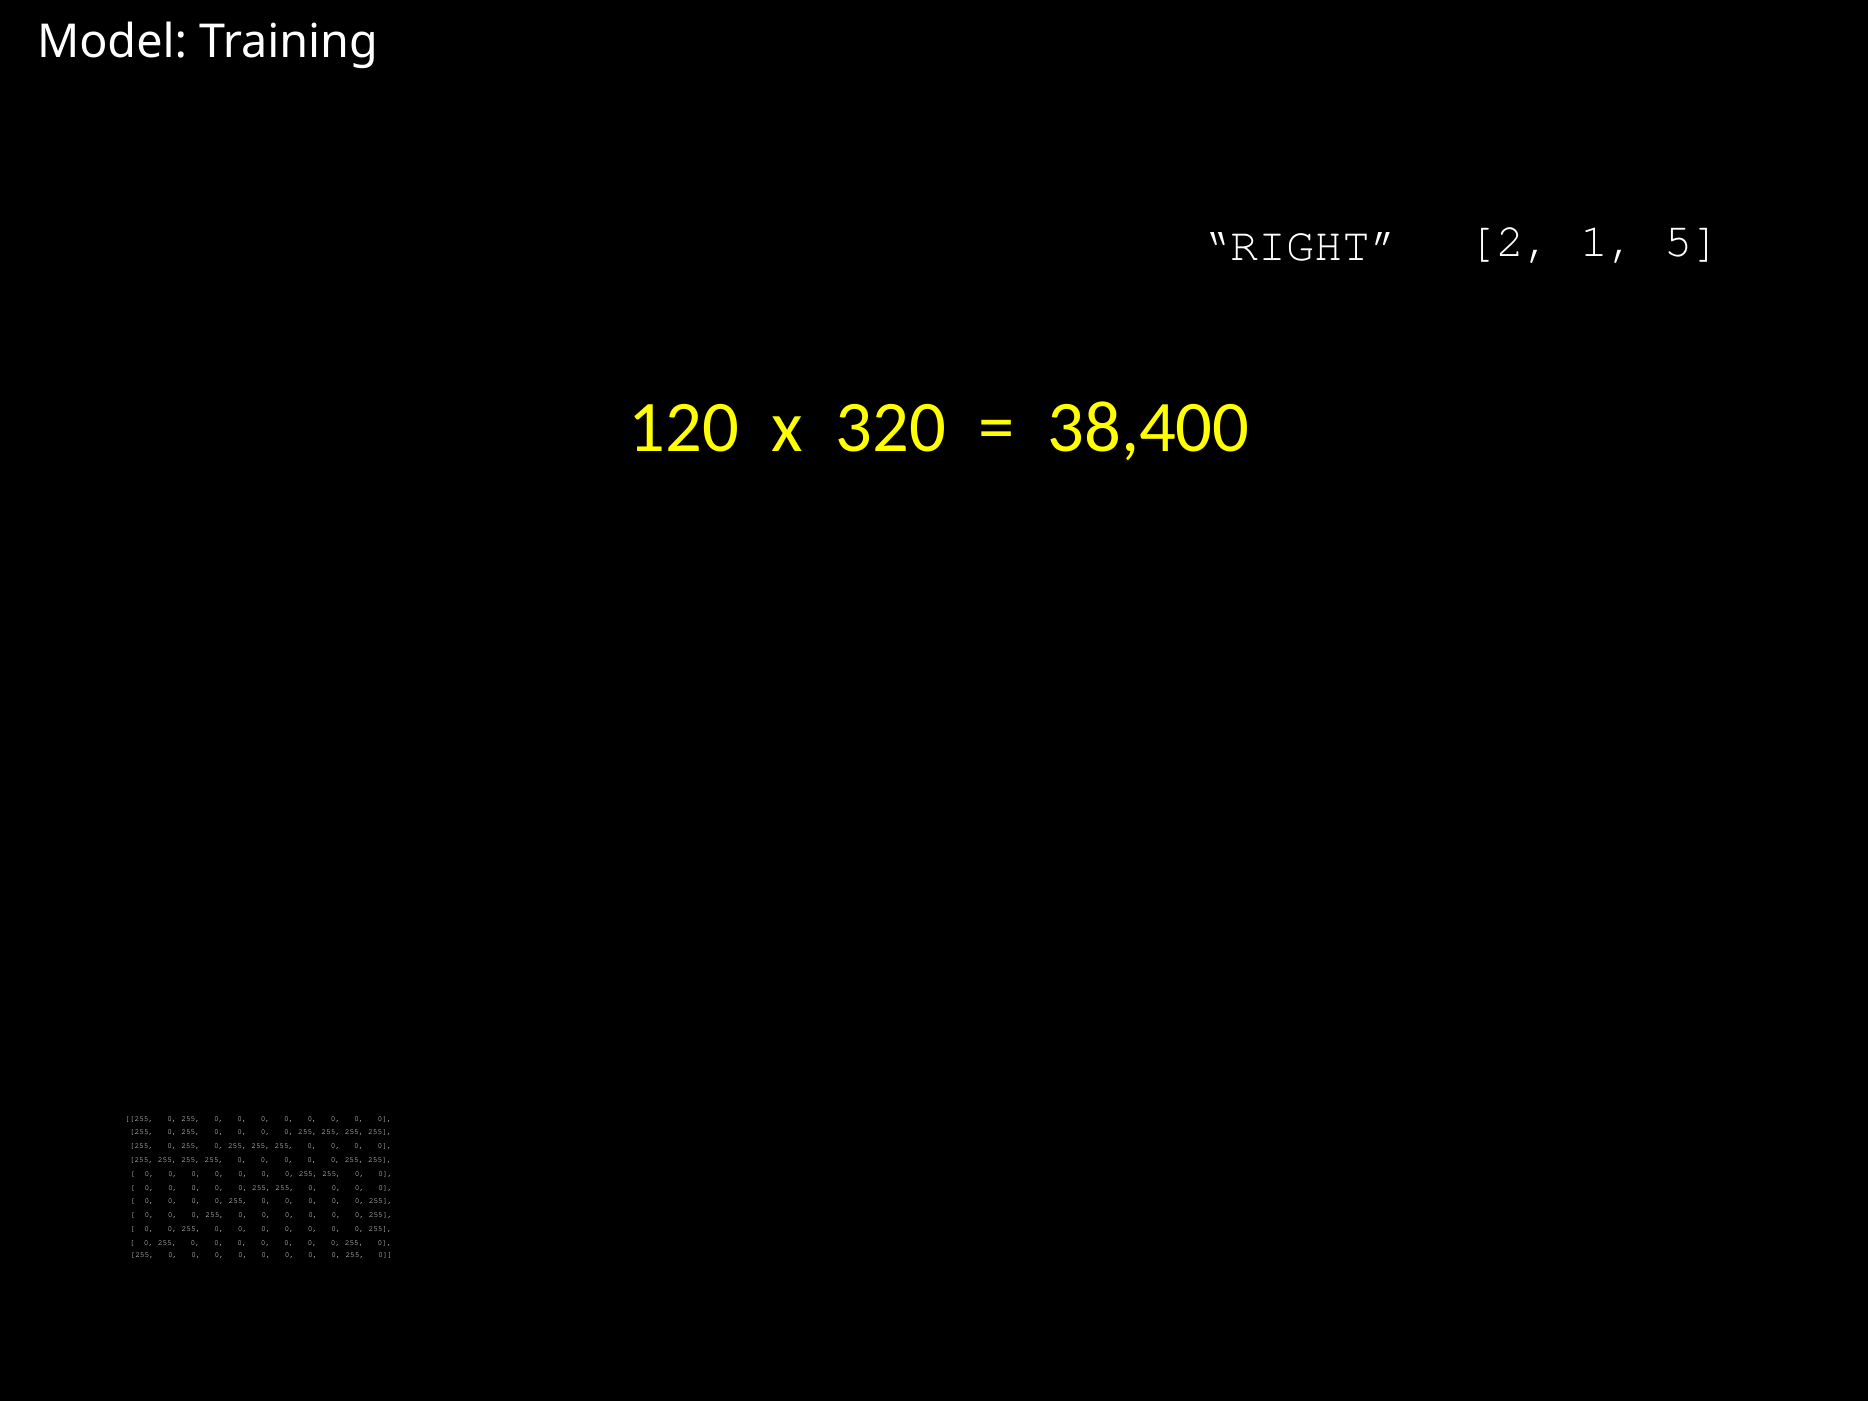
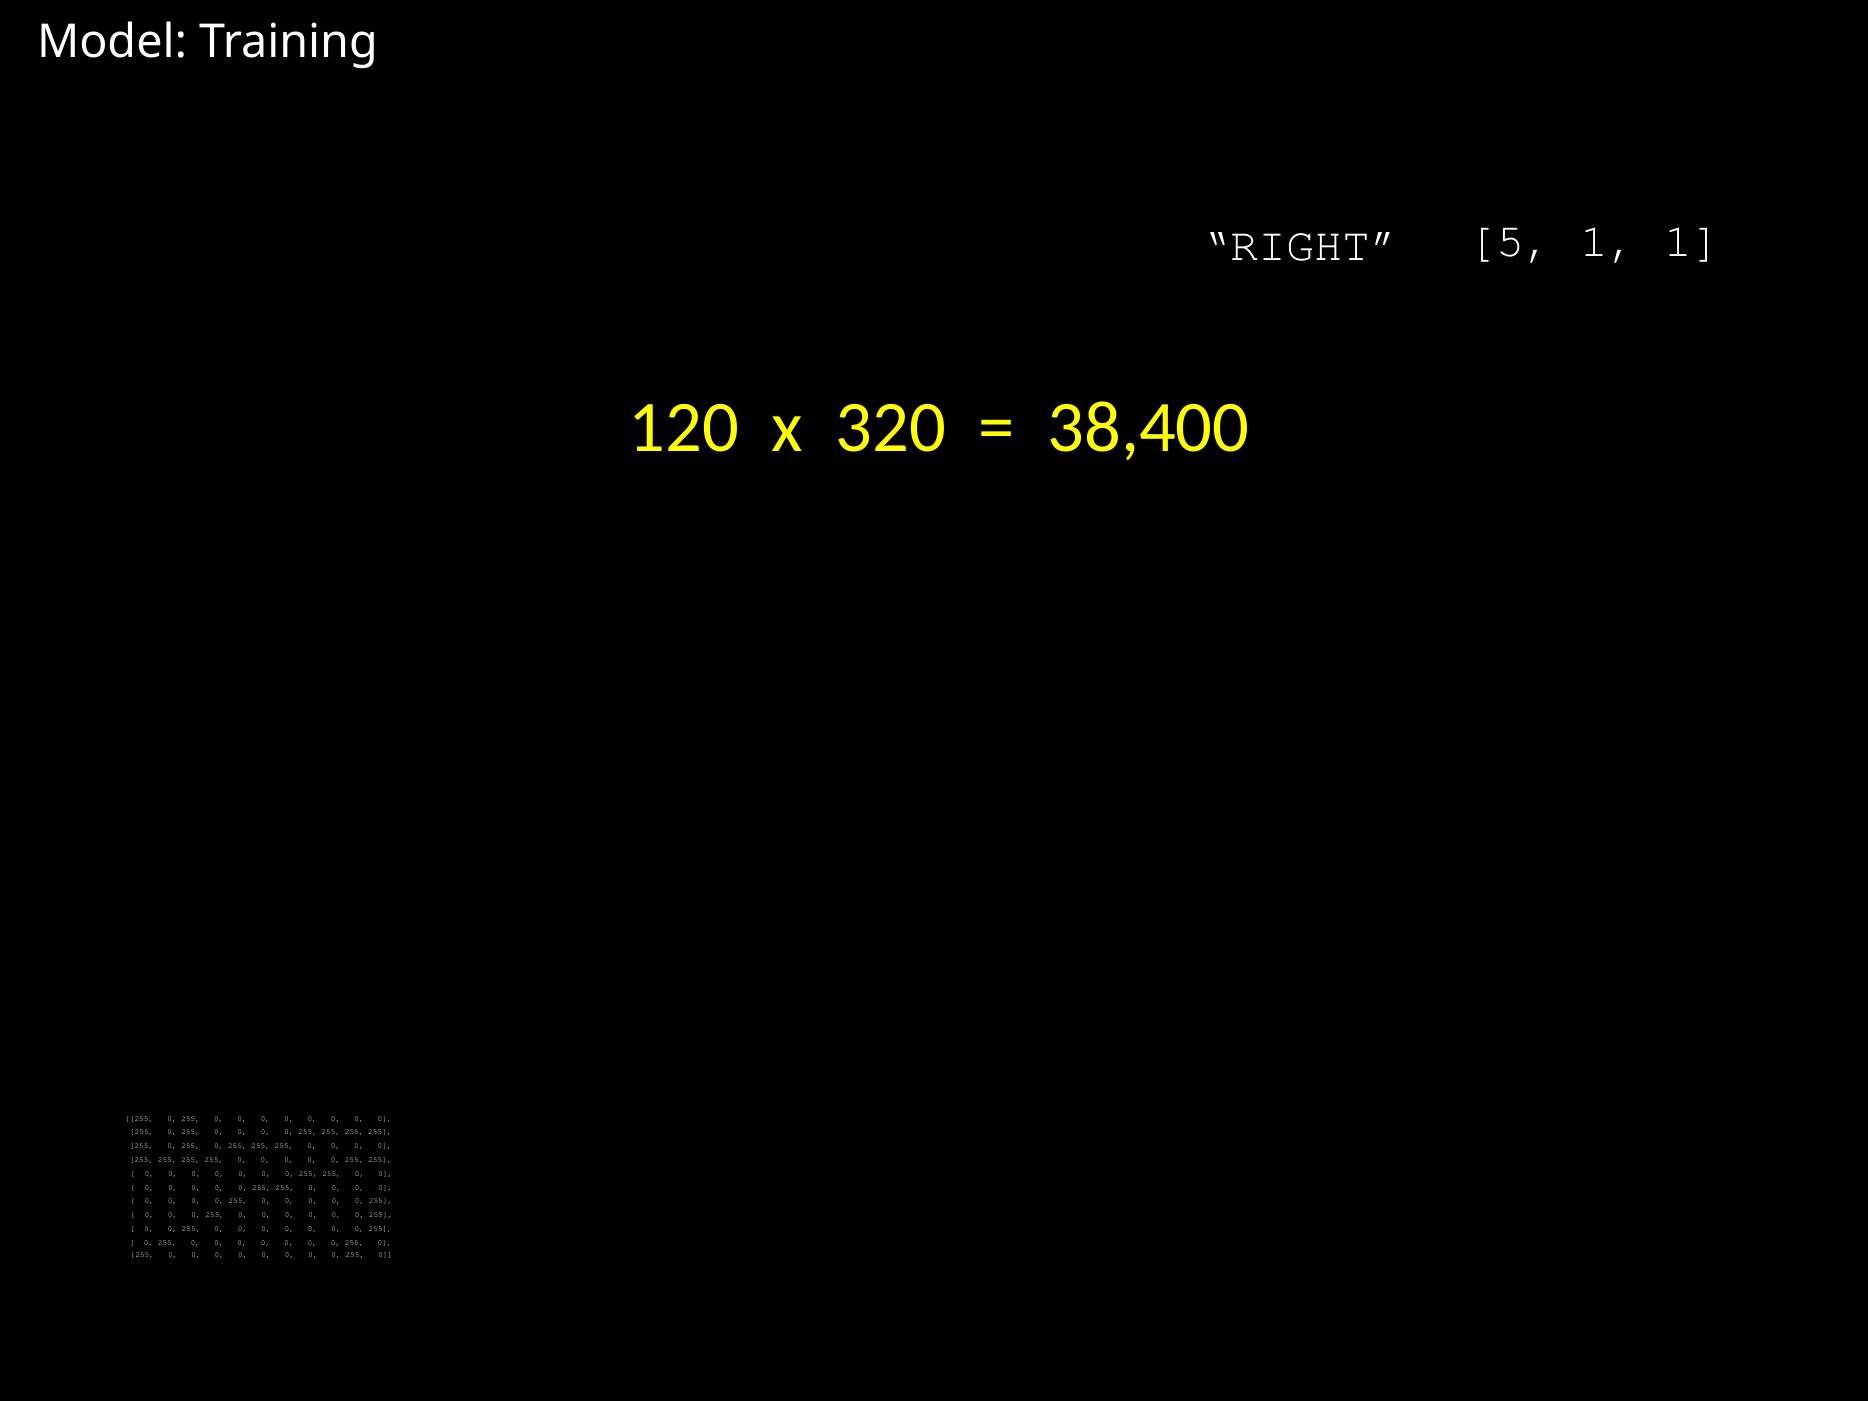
2: 2 -> 5 (1510, 241)
1 5: 5 -> 1 (1692, 241)
